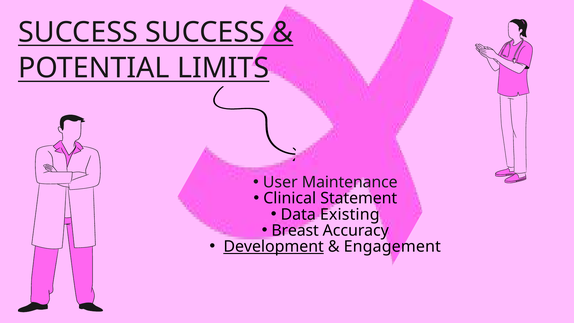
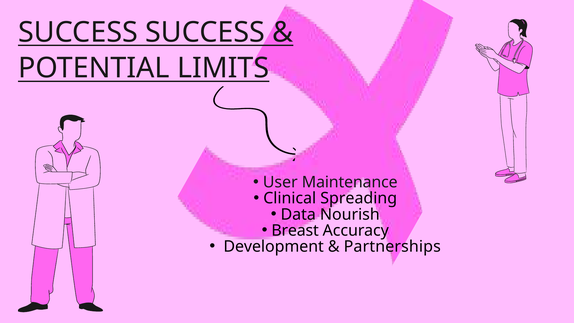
Statement: Statement -> Spreading (359, 198)
Existing: Existing -> Nourish (350, 214)
Development underline: present -> none (274, 246)
Engagement: Engagement -> Partnerships (392, 246)
